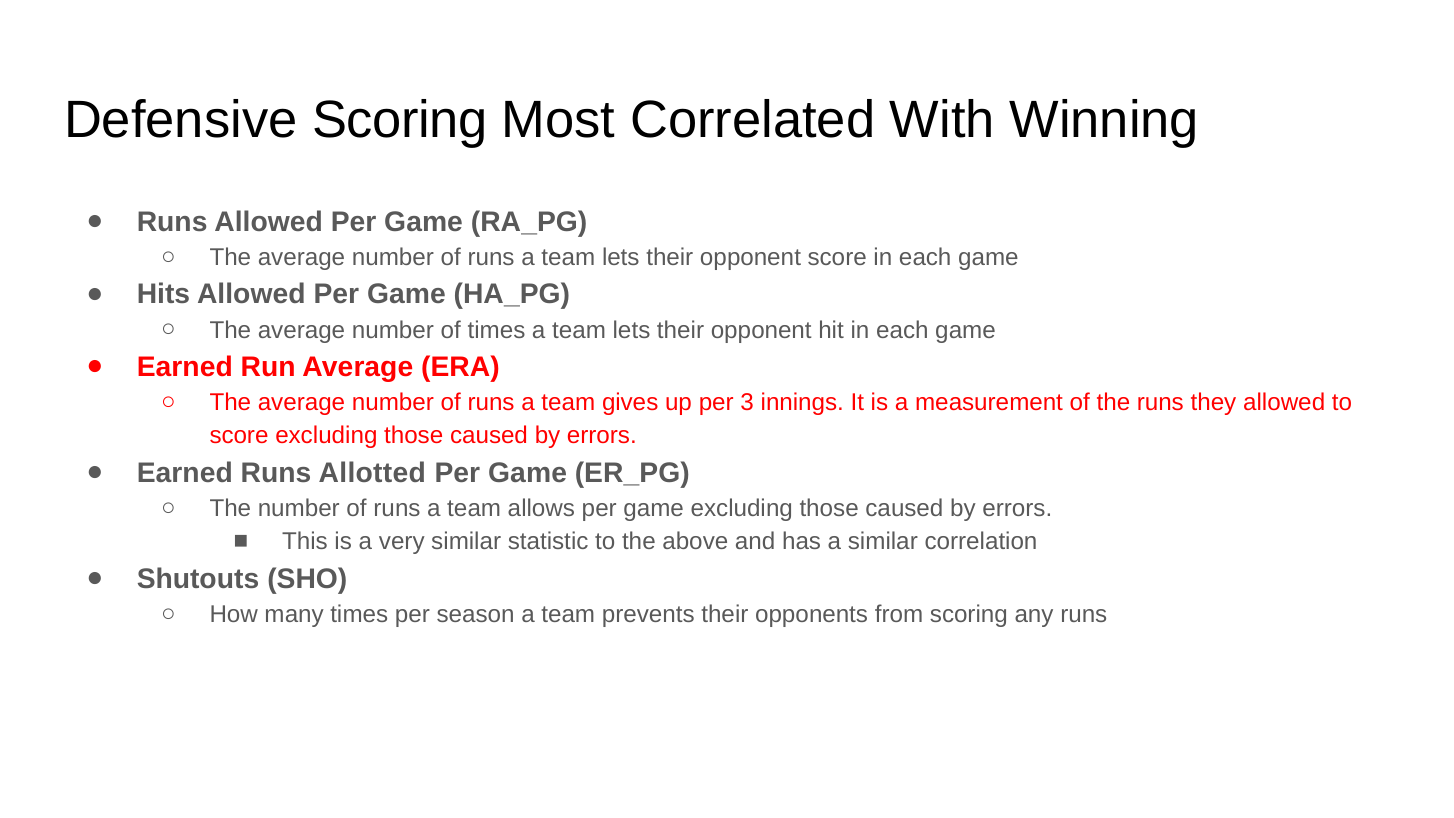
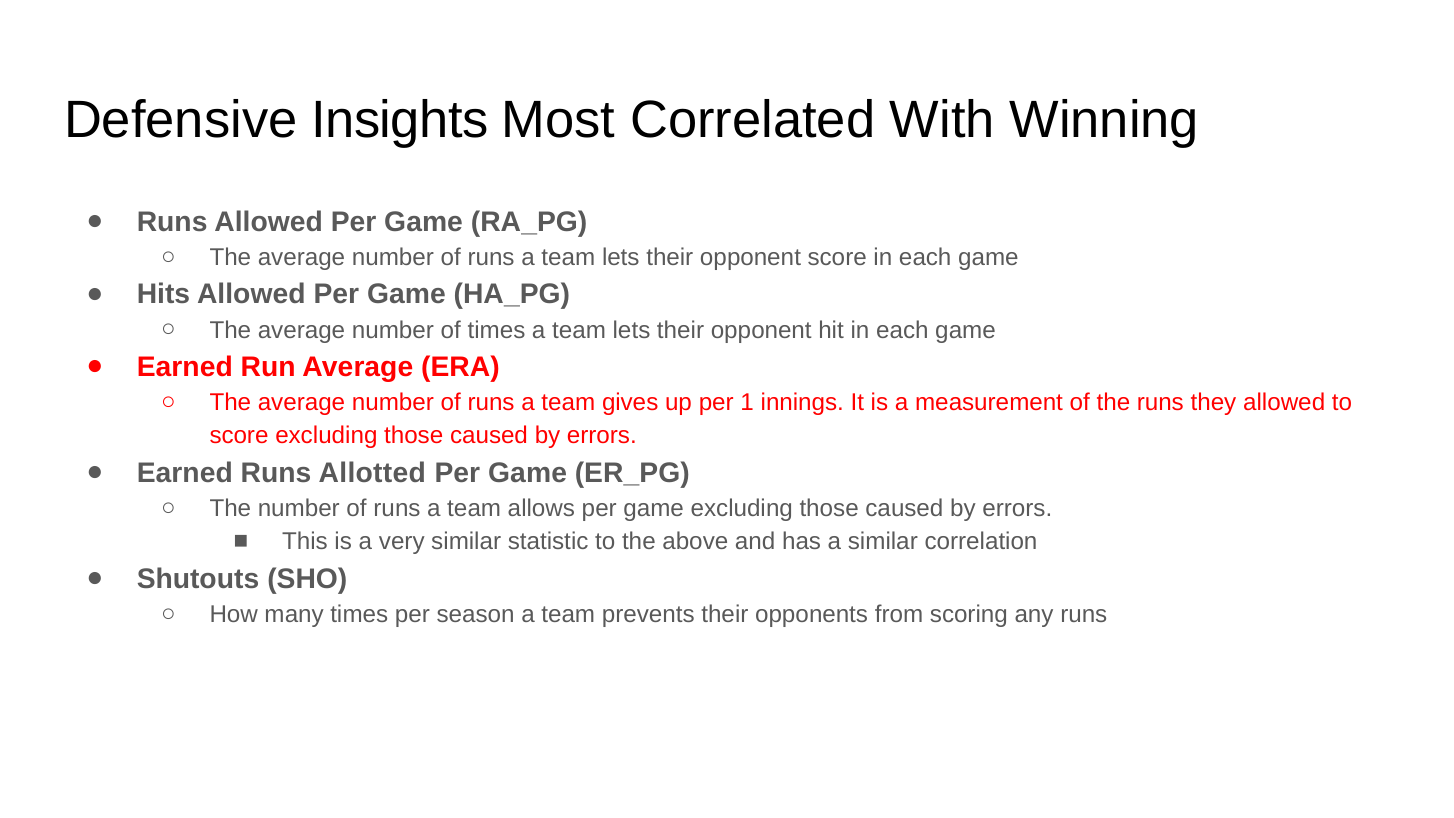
Defensive Scoring: Scoring -> Insights (400, 120)
3: 3 -> 1 (747, 403)
